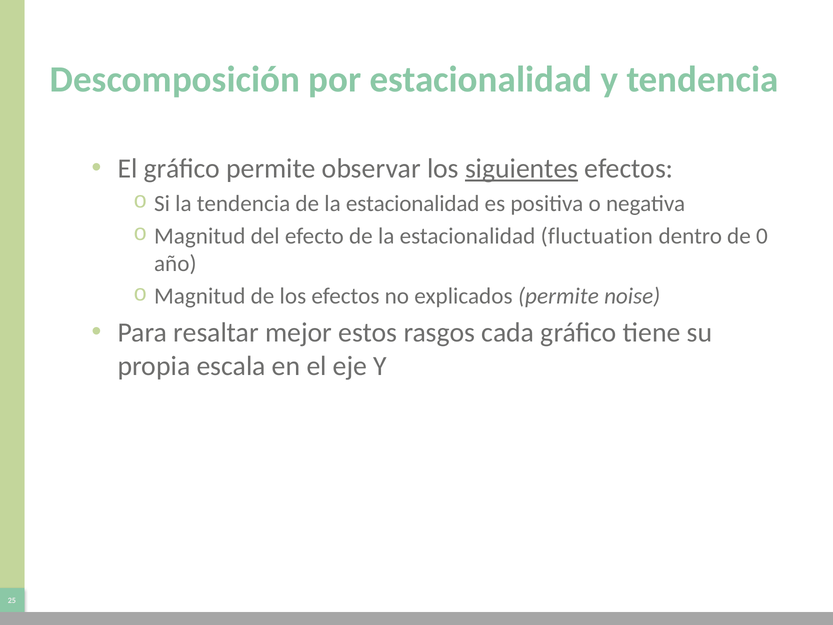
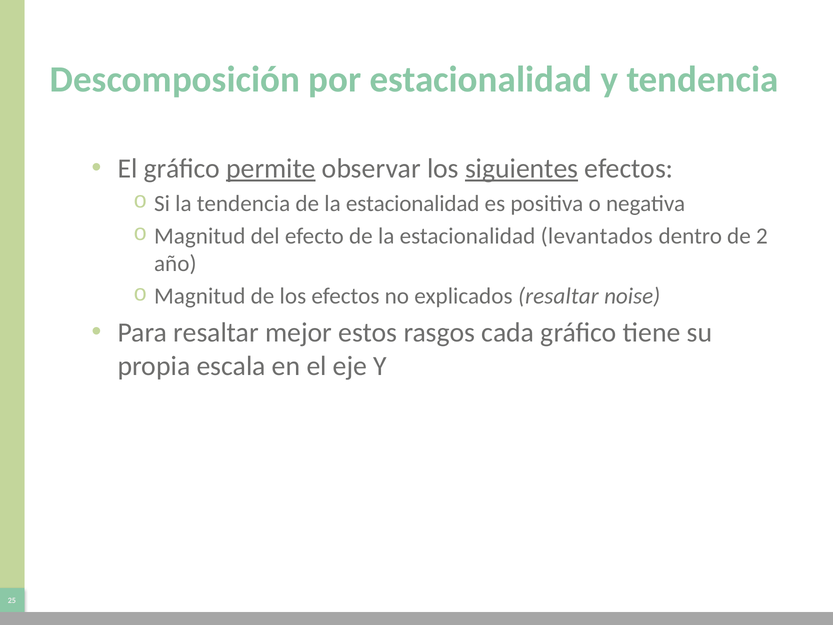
permite underline: none -> present (271, 169)
fluctuation: fluctuation -> levantados (597, 236)
0: 0 -> 2 (762, 236)
explicados permite: permite -> resaltar (558, 296)
